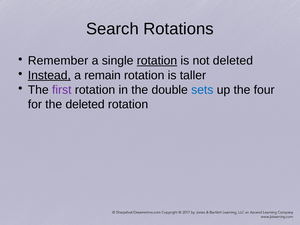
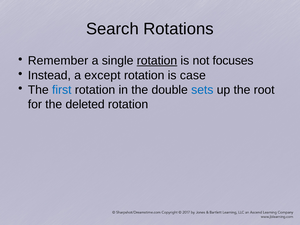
not deleted: deleted -> focuses (233, 61)
Instead underline: present -> none (49, 75)
remain: remain -> except (102, 75)
taller: taller -> case (193, 75)
first colour: purple -> blue (62, 90)
four: four -> root (264, 90)
